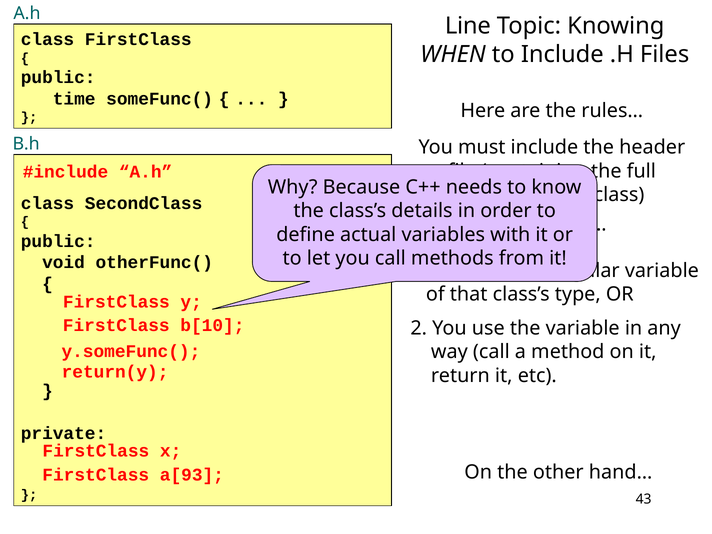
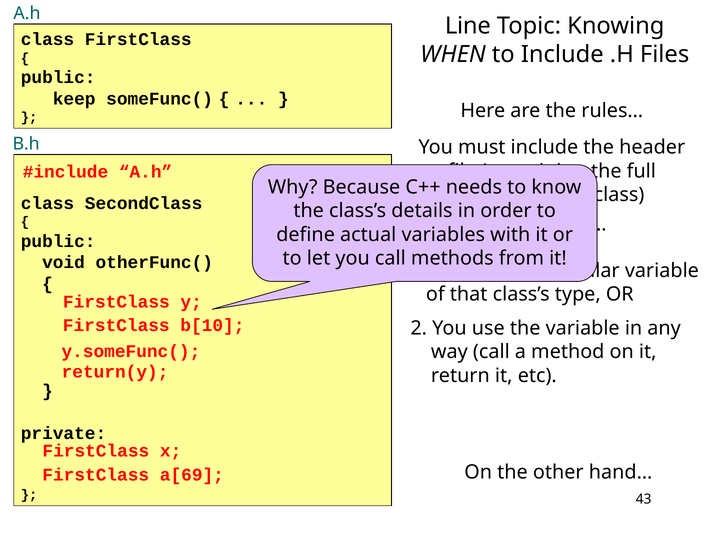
time: time -> keep (74, 99)
a[93: a[93 -> a[69 (192, 475)
